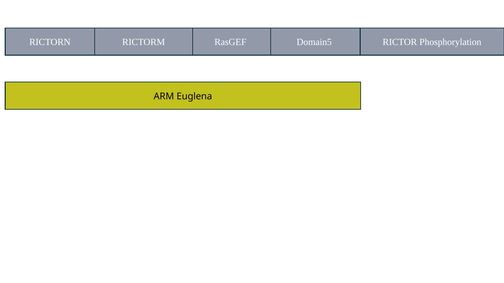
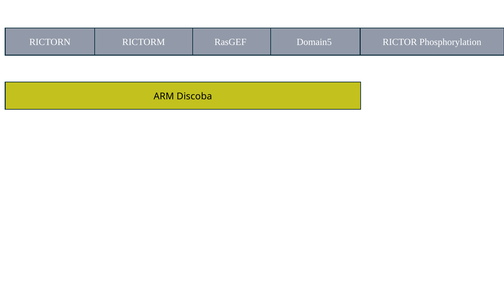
Euglena: Euglena -> Discoba (194, 97)
